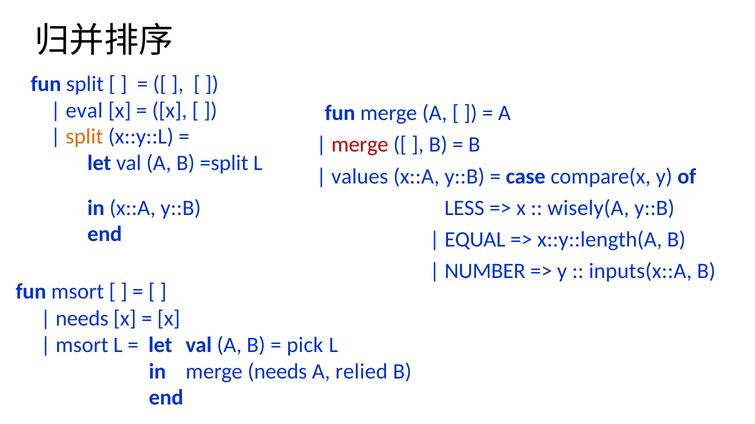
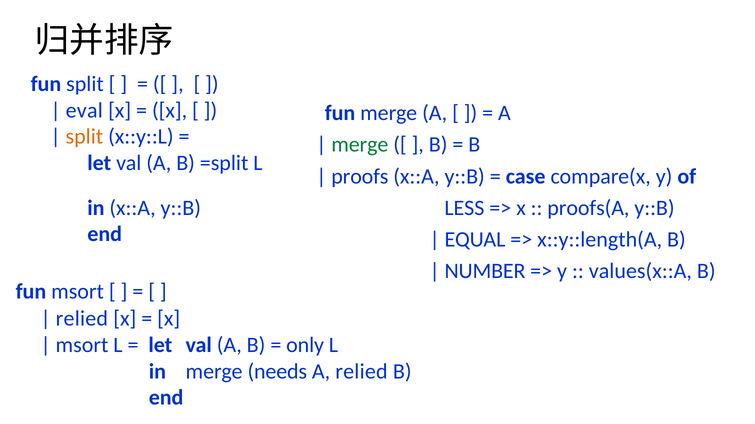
merge colour: red -> green (360, 145)
values: values -> proofs (360, 177)
wisely(A: wisely(A -> proofs(A (588, 208)
inputs(x::A: inputs(x::A -> values(x::A (640, 272)
needs: needs -> relied (82, 319)
pick: pick -> only (305, 346)
